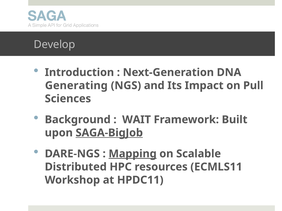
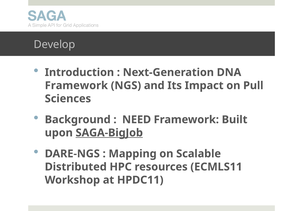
Generating: Generating -> Framework (76, 86)
WAIT: WAIT -> NEED (137, 120)
Mapping underline: present -> none (133, 154)
